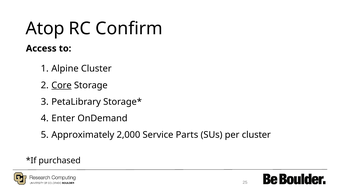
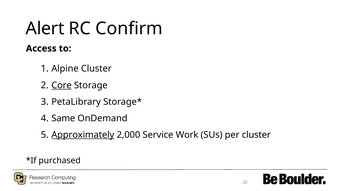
Atop: Atop -> Alert (45, 29)
Enter: Enter -> Same (63, 118)
Approximately underline: none -> present (83, 135)
Parts: Parts -> Work (187, 135)
